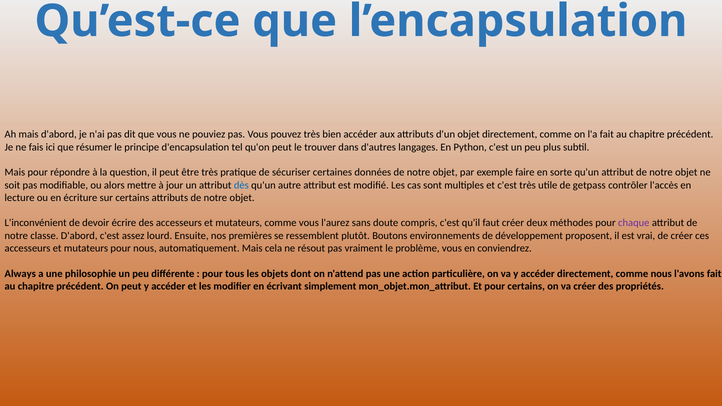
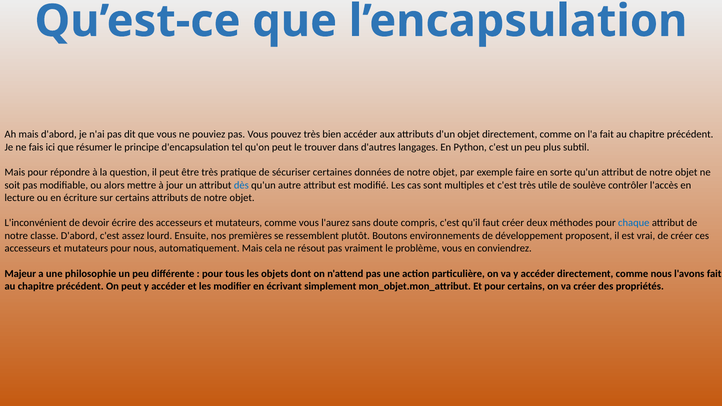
getpass: getpass -> soulève (589, 185)
chaque colour: purple -> blue (634, 223)
Always: Always -> Majeur (20, 274)
